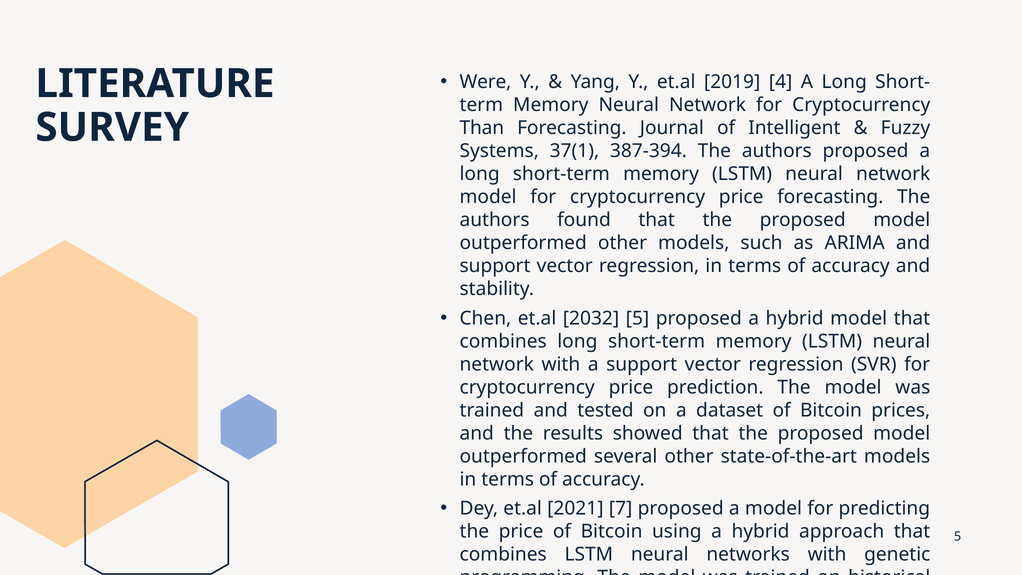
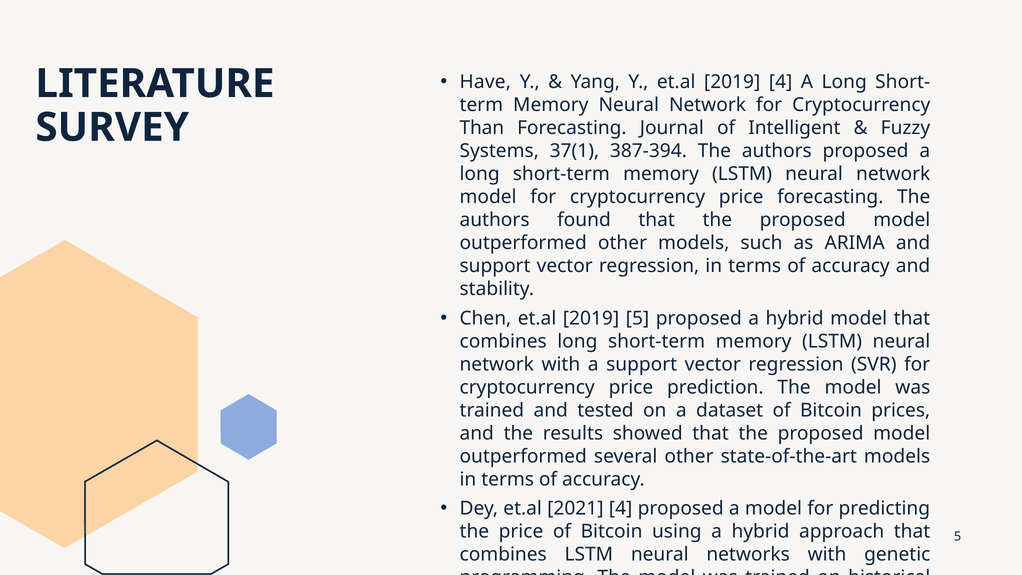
Were: Were -> Have (485, 82)
Chen et.al 2032: 2032 -> 2019 (591, 318)
2021 7: 7 -> 4 (621, 508)
